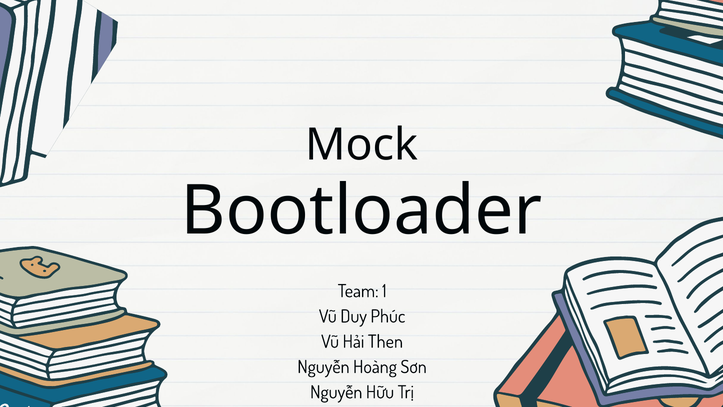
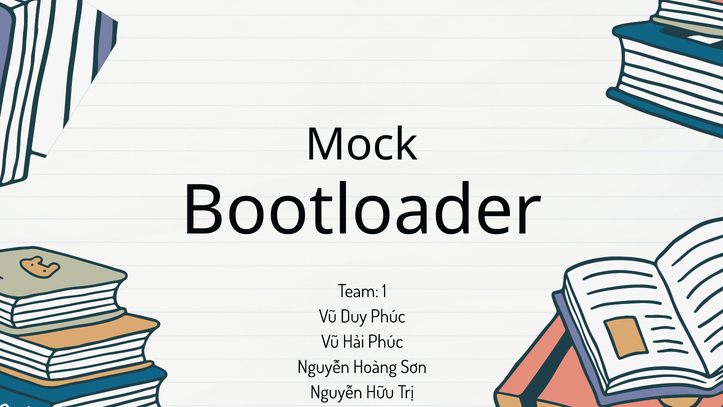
Hải Then: Then -> Phúc (385, 342)
